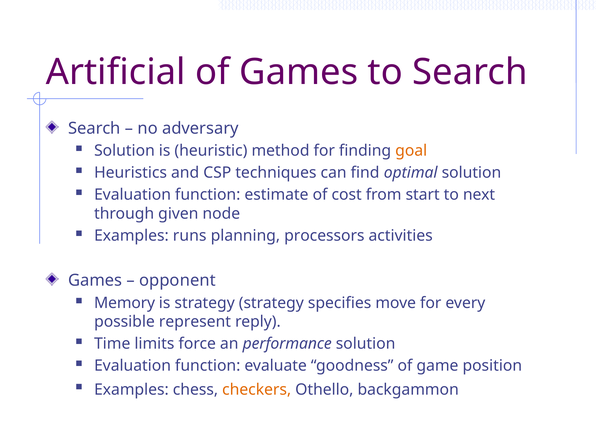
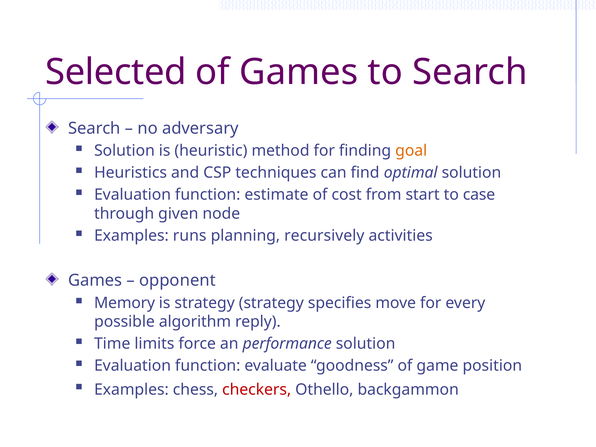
Artificial: Artificial -> Selected (116, 72)
next: next -> case (479, 195)
processors: processors -> recursively (324, 236)
represent: represent -> algorithm (195, 322)
checkers colour: orange -> red (257, 390)
